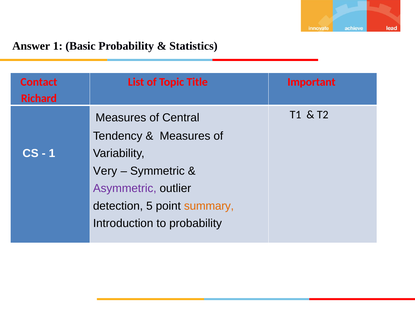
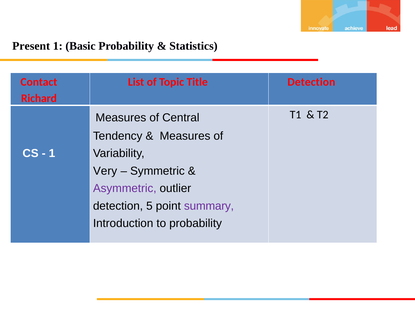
Answer: Answer -> Present (31, 46)
Title Important: Important -> Detection (311, 82)
summary colour: orange -> purple (209, 205)
